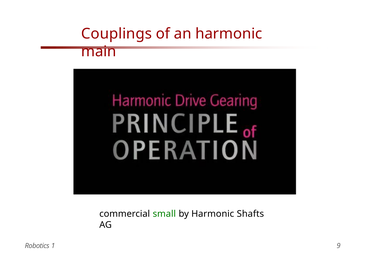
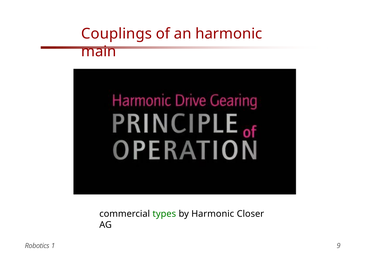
small: small -> types (164, 214)
Shafts: Shafts -> Closer (250, 214)
